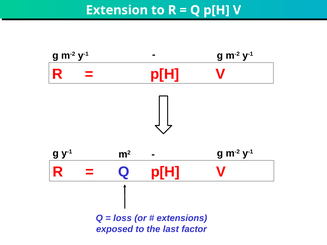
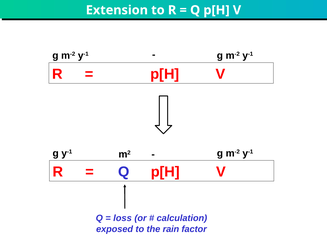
extensions: extensions -> calculation (182, 218)
last: last -> rain (171, 229)
